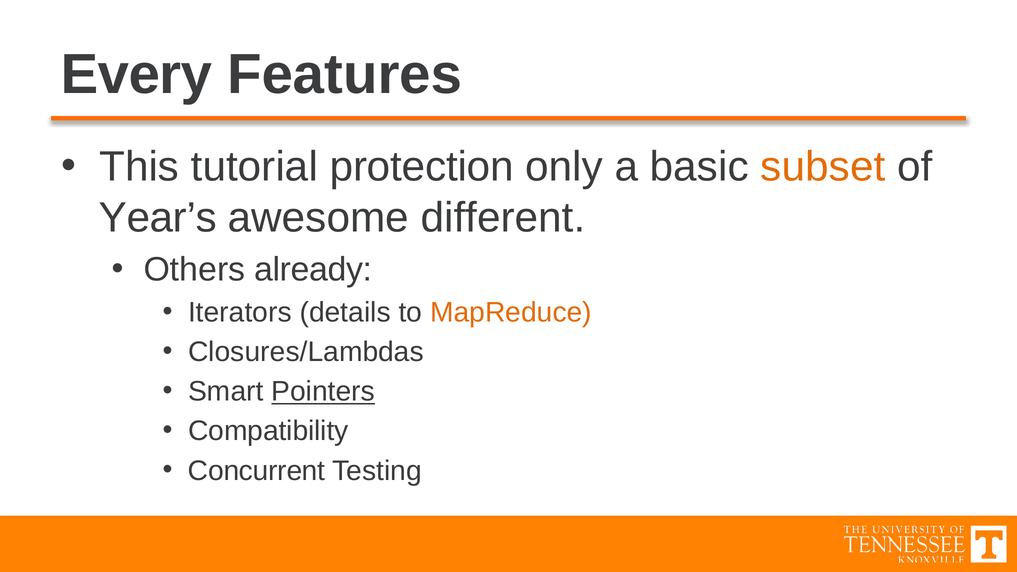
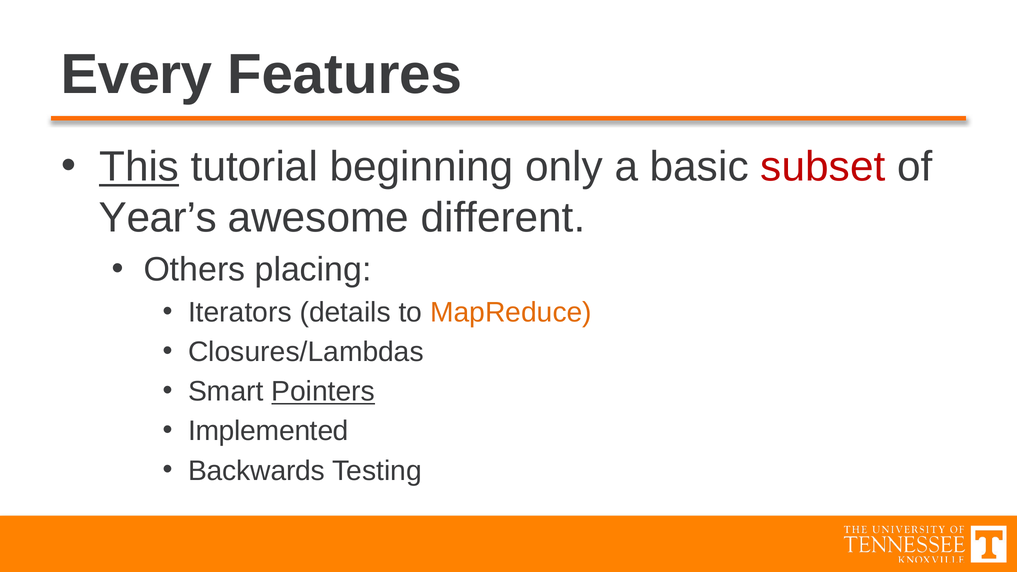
This underline: none -> present (139, 167)
protection: protection -> beginning (422, 167)
subset colour: orange -> red (823, 167)
already: already -> placing (313, 270)
Compatibility: Compatibility -> Implemented (268, 431)
Concurrent: Concurrent -> Backwards (257, 471)
